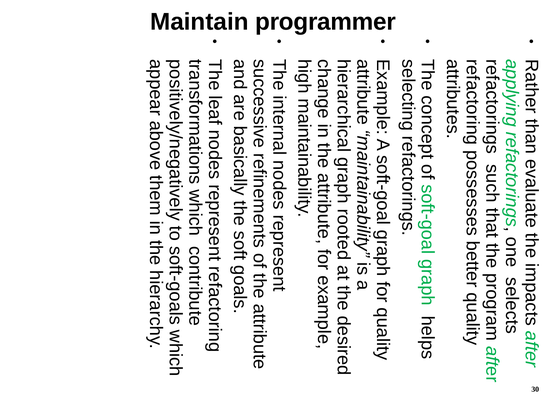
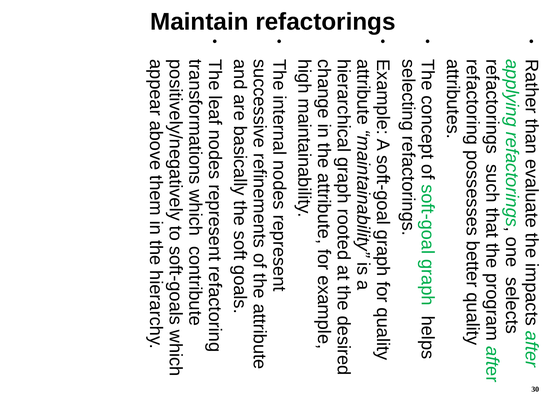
programmer: programmer -> refactorings (325, 22)
